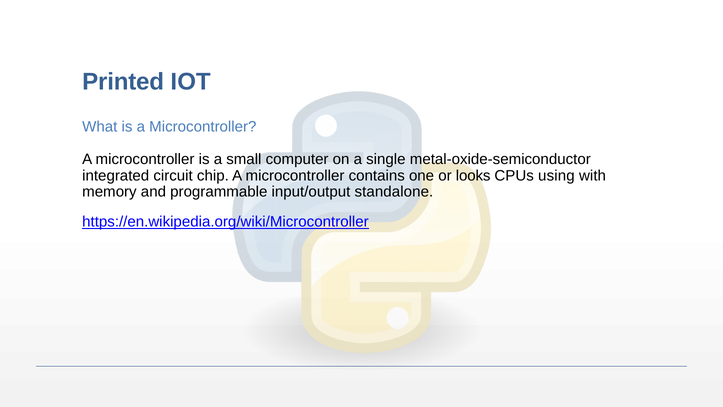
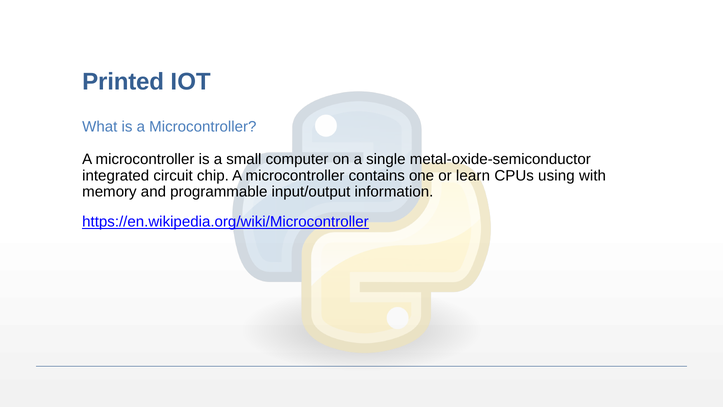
looks: looks -> learn (473, 176)
standalone: standalone -> information (394, 192)
